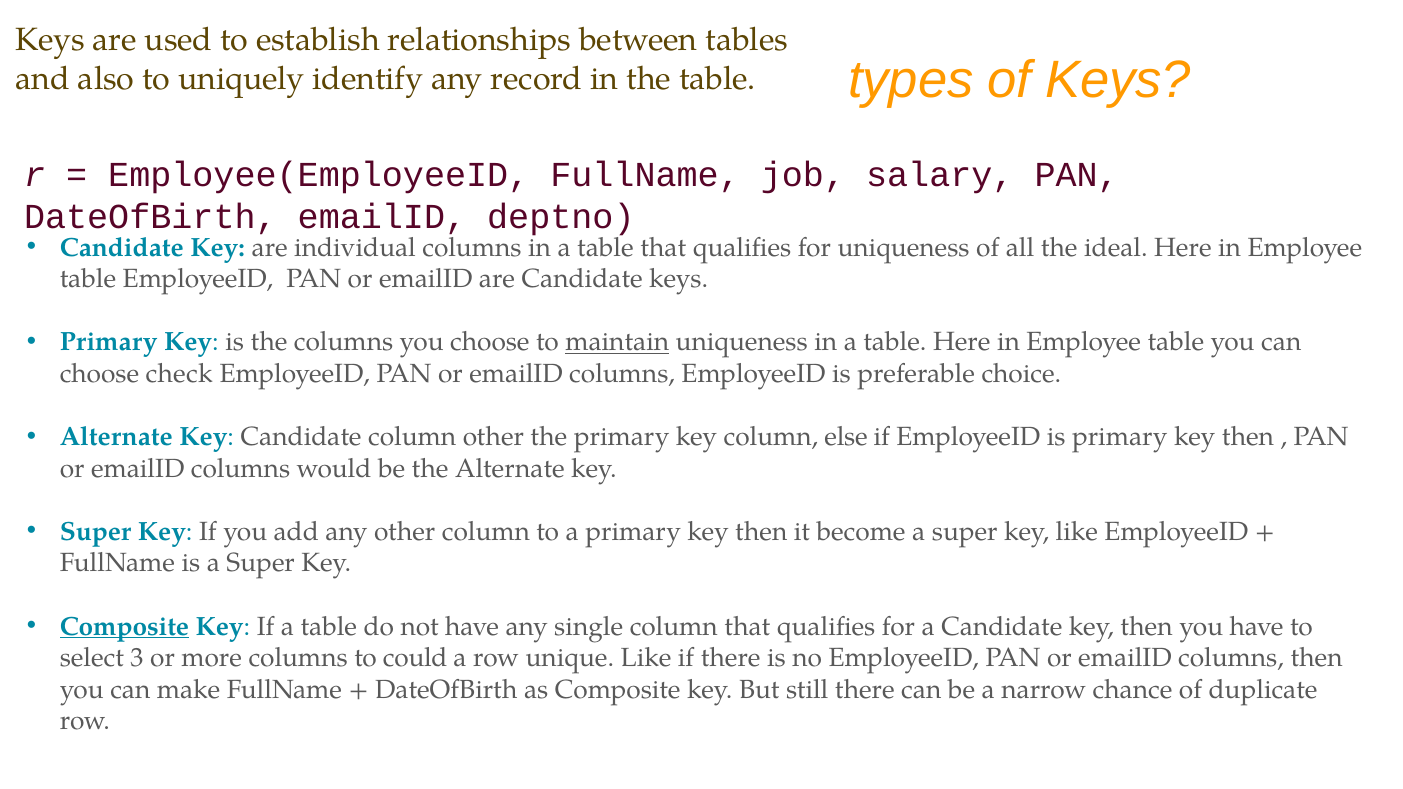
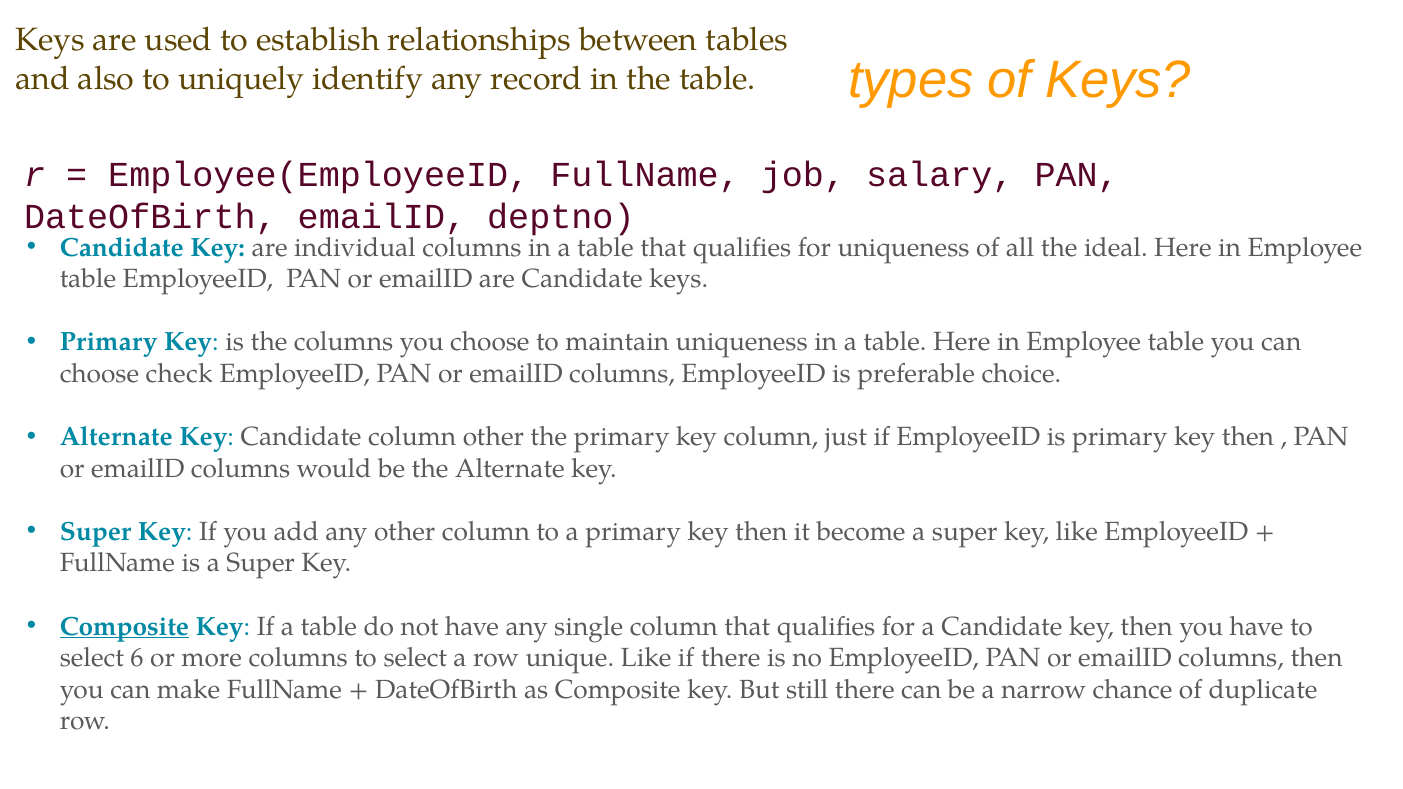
maintain underline: present -> none (617, 342)
else: else -> just (846, 437)
3: 3 -> 6 (137, 658)
columns to could: could -> select (415, 658)
